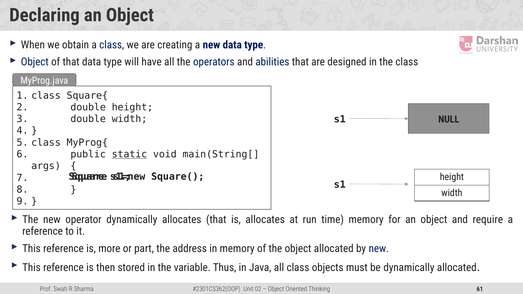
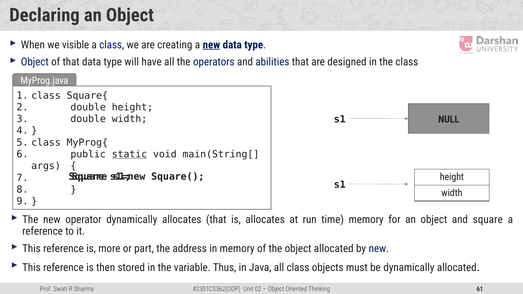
obtain: obtain -> visible (76, 45)
new underline: none -> present (211, 45)
and require: require -> square (488, 220)
